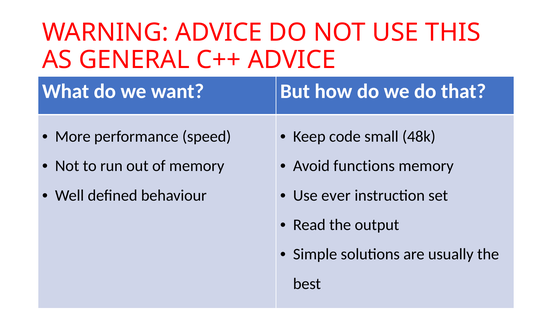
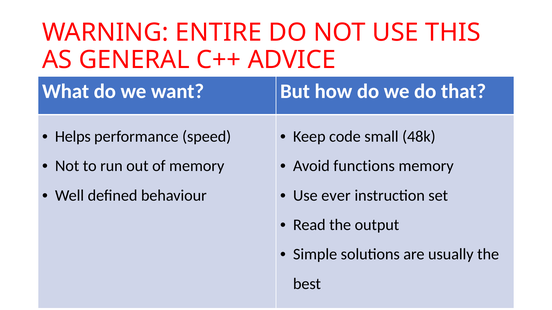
WARNING ADVICE: ADVICE -> ENTIRE (219, 33)
More: More -> Helps (73, 137)
